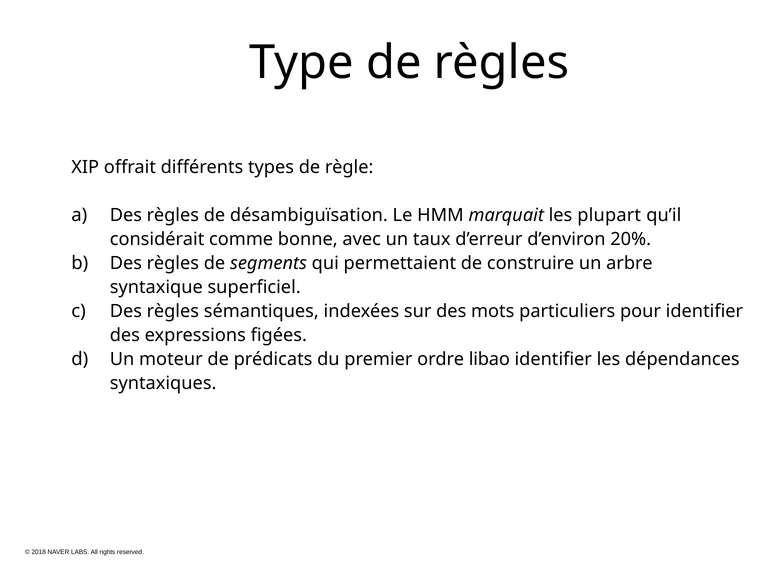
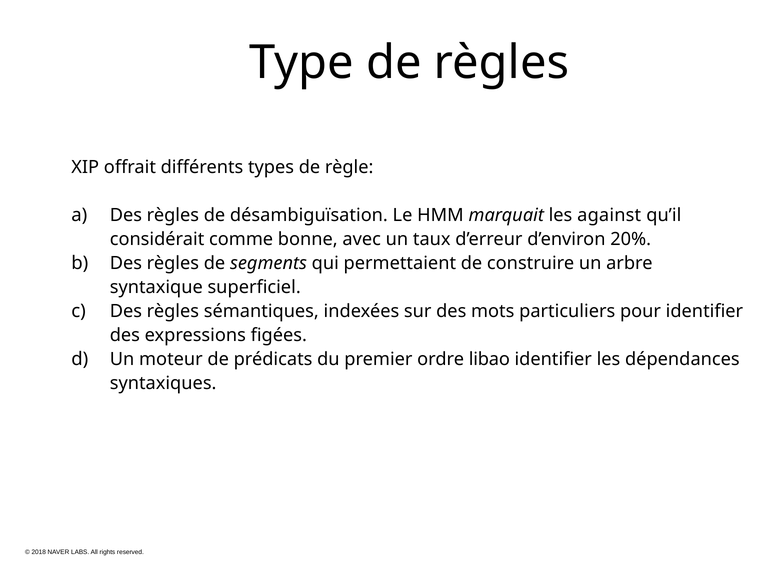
plupart: plupart -> against (609, 215)
